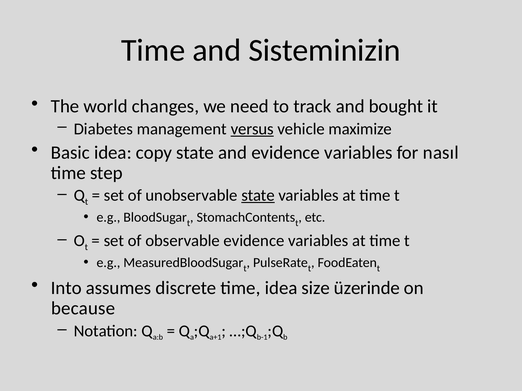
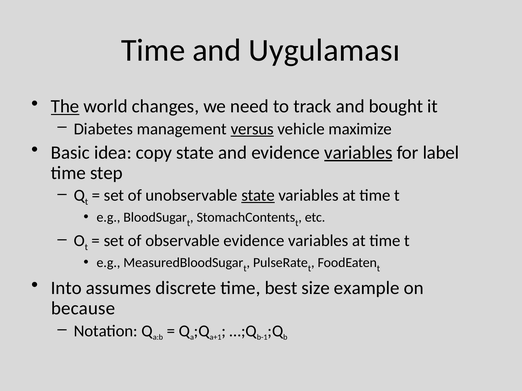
Sisteminizin: Sisteminizin -> Uygulaması (324, 51)
The underline: none -> present (65, 107)
variables underline: none -> present (358, 153)
nasıl: nasıl -> label (441, 153)
time idea: idea -> best (281, 288)
üzerinde: üzerinde -> example (367, 288)
